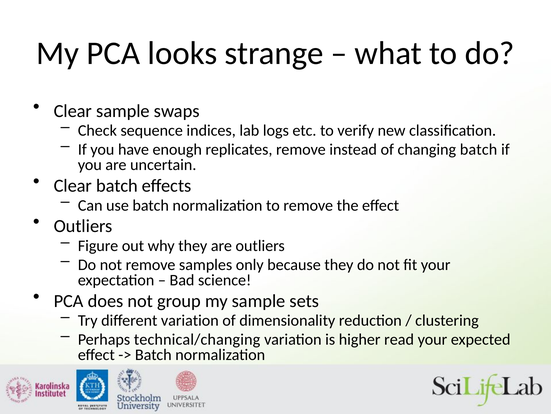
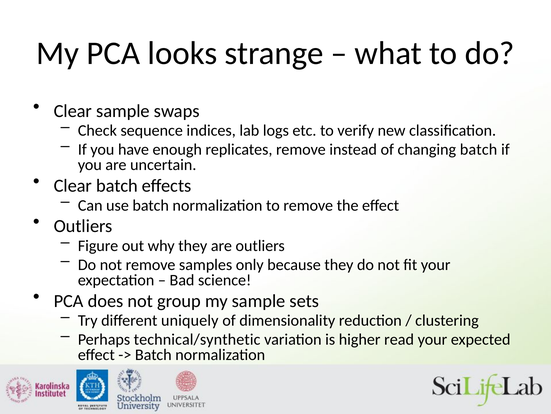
different variation: variation -> uniquely (190, 320)
technical/changing: technical/changing -> technical/synthetic (197, 339)
